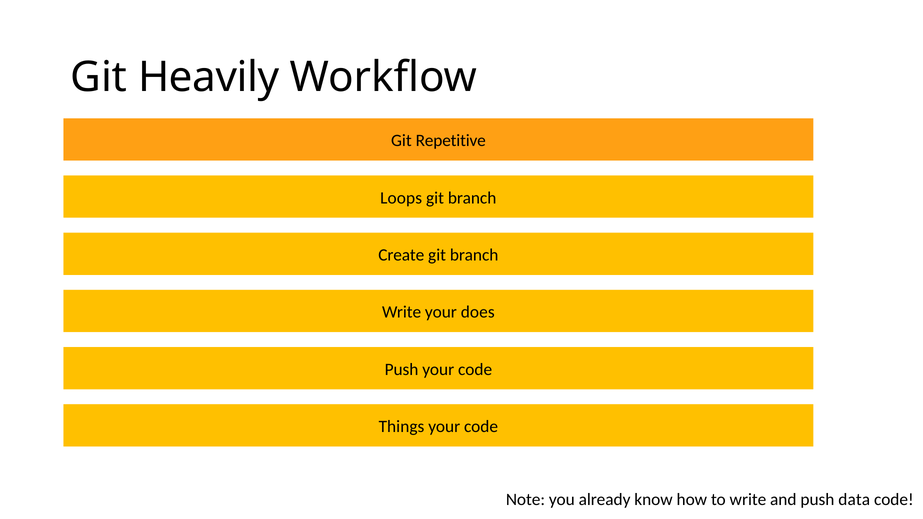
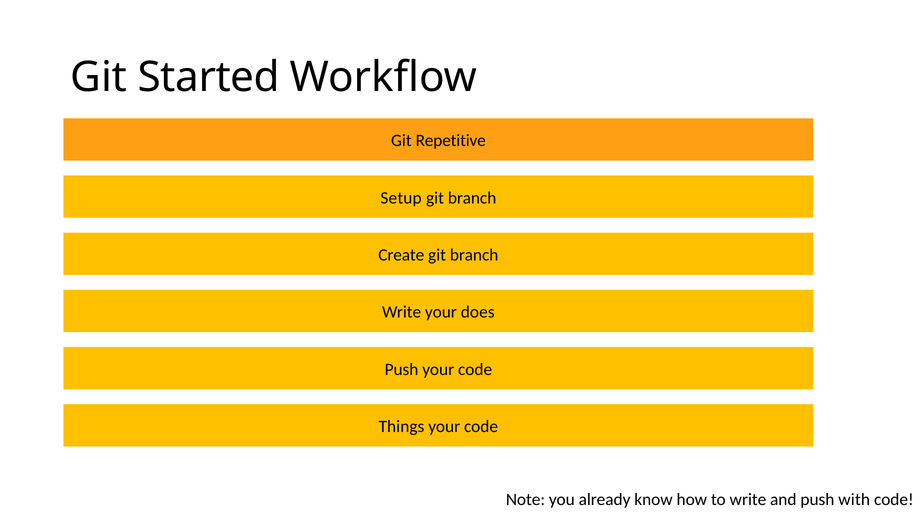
Heavily: Heavily -> Started (209, 78)
Loops: Loops -> Setup (401, 198)
data: data -> with (854, 500)
